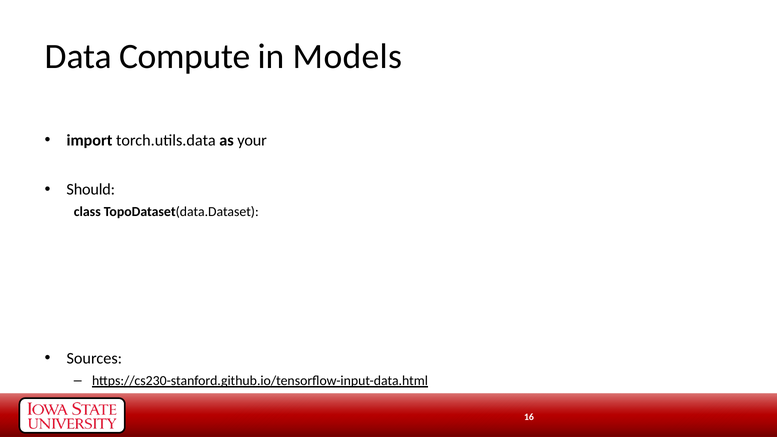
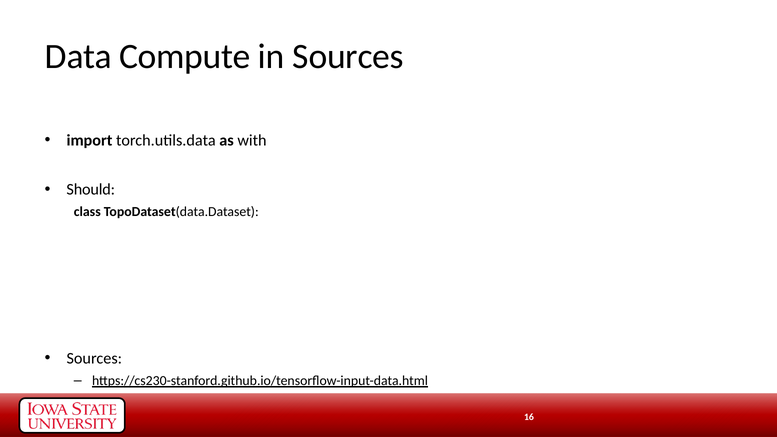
in Models: Models -> Sources (348, 56)
your: your -> with (252, 140)
